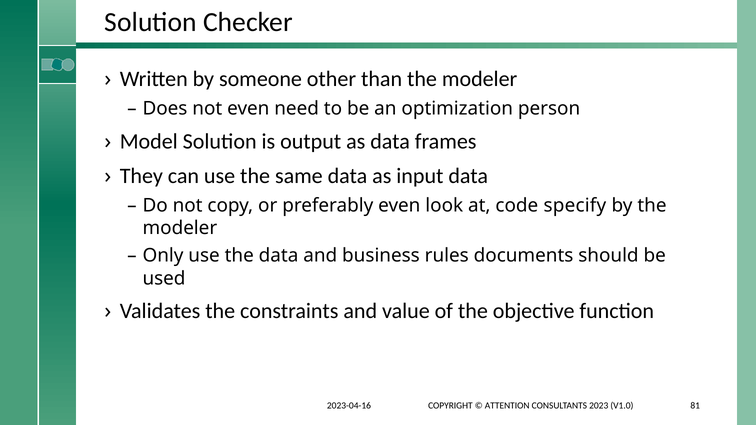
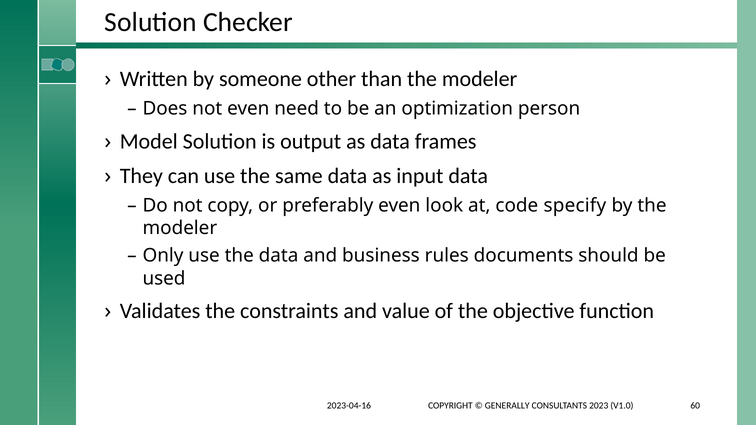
ATTENTION: ATTENTION -> GENERALLY (507, 406)
81: 81 -> 60 (695, 406)
